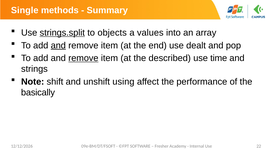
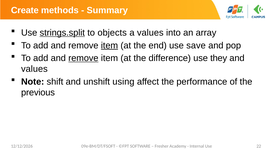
Single: Single -> Create (25, 10)
and underline: present -> none (58, 45)
item underline: none -> present (109, 45)
dealt: dealt -> save (196, 45)
described: described -> difference (170, 58)
time: time -> they (219, 58)
strings: strings -> values (34, 69)
basically: basically -> previous (38, 92)
